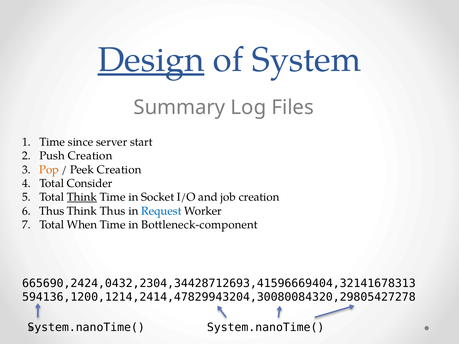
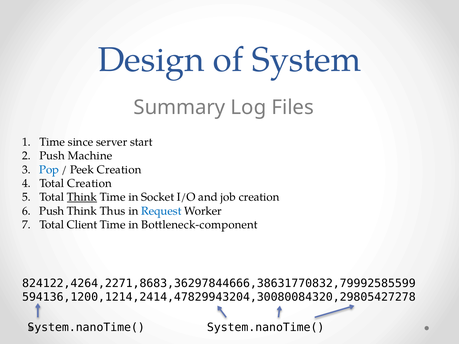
Design underline: present -> none (151, 60)
Push Creation: Creation -> Machine (90, 156)
Pop colour: orange -> blue (49, 170)
Total Consider: Consider -> Creation (89, 183)
Thus: Thus -> Push (52, 211)
When: When -> Client (82, 225)
665690,2424,0432,2304,34428712693,41596669404,32141678313: 665690,2424,0432,2304,34428712693,41596669404,32141678313 -> 824122,4264,2271,8683,36297844666,38631770832,79992585599 (219, 283)
